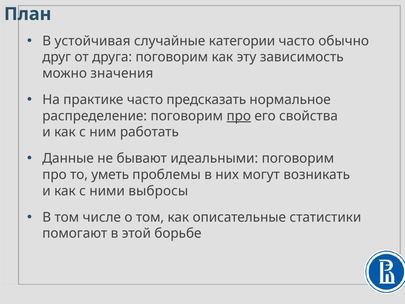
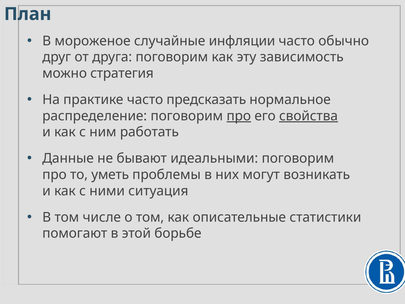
устойчивая: устойчивая -> мороженое (93, 41)
категории: категории -> инфляции (242, 41)
значения: значения -> стратегия (122, 73)
свойства underline: none -> present (309, 116)
выбросы: выбросы -> ситуация (158, 191)
